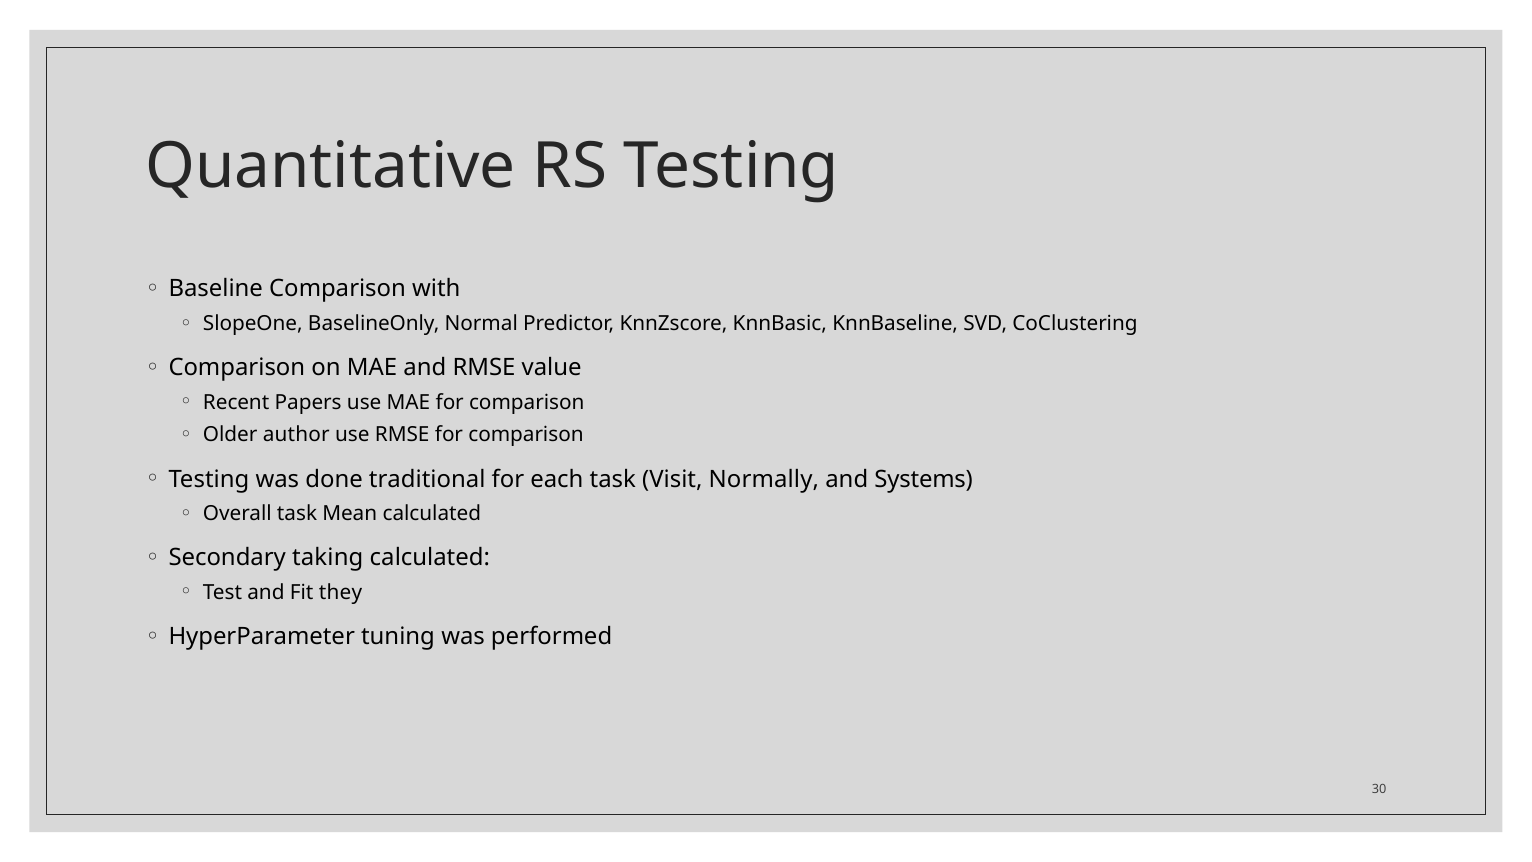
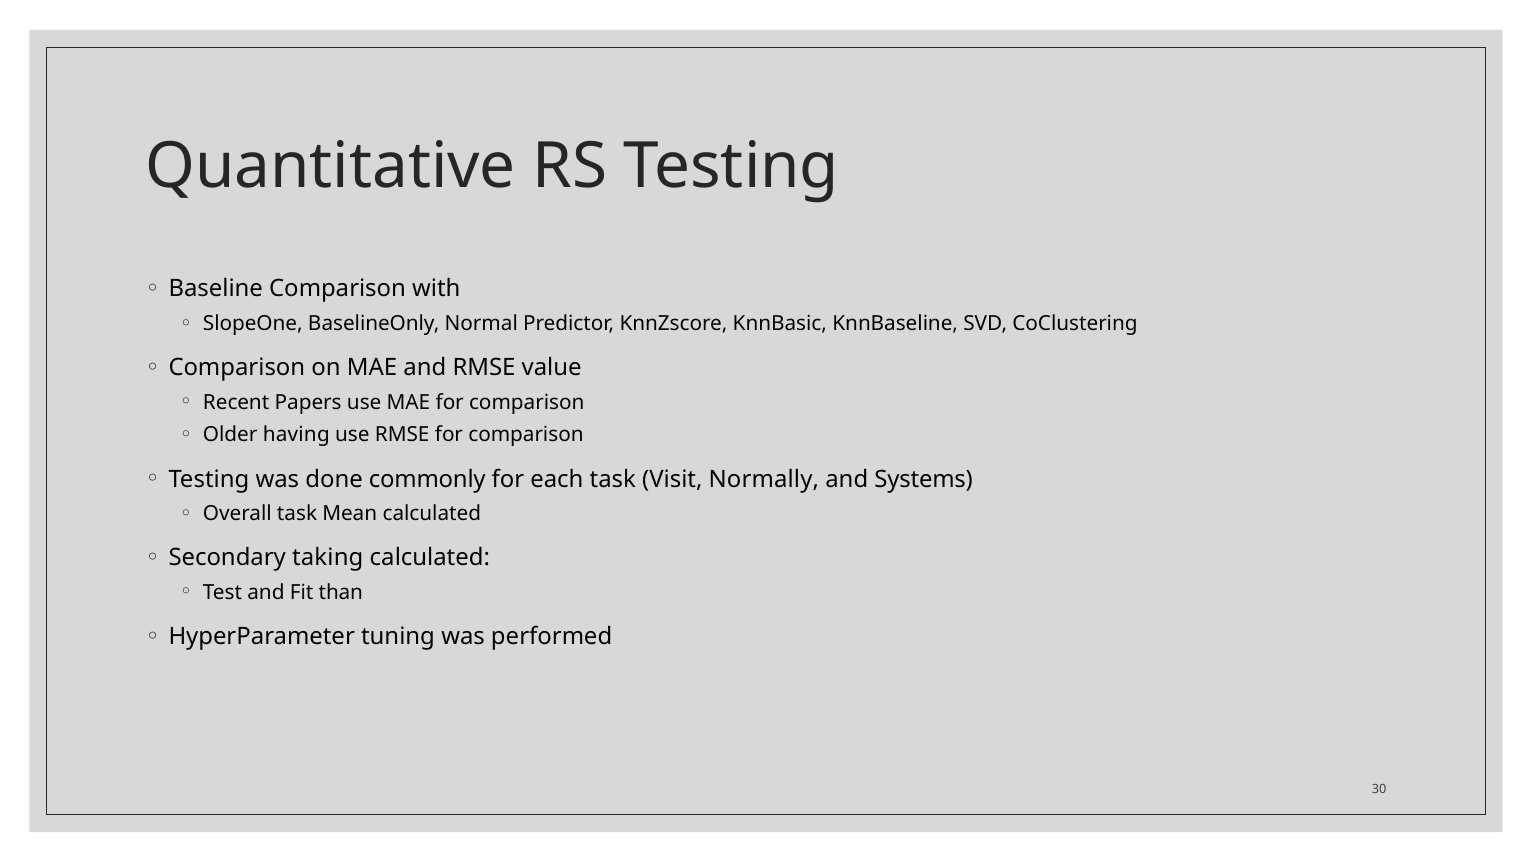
author: author -> having (296, 435)
traditional: traditional -> commonly (427, 479)
they: they -> than (341, 592)
